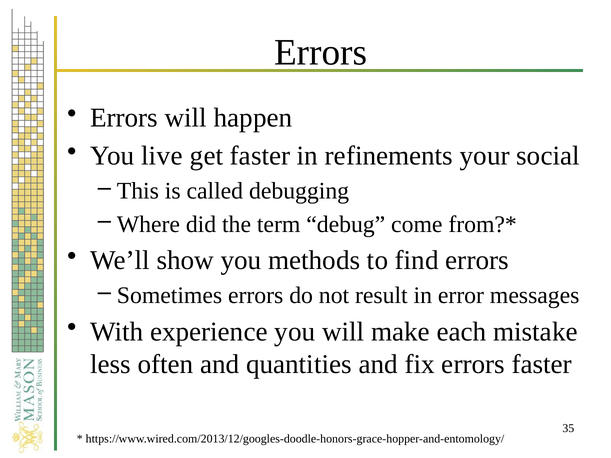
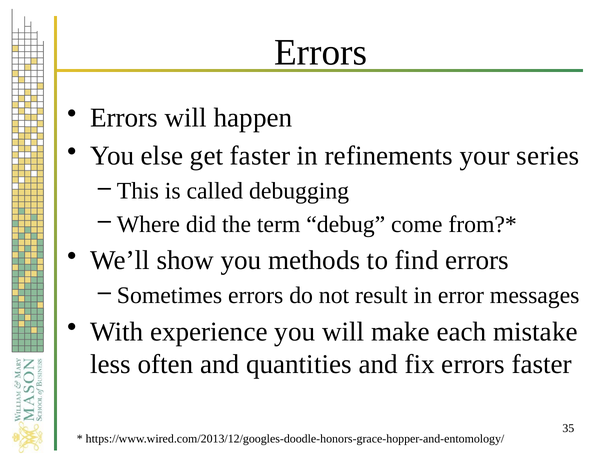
live: live -> else (162, 156)
social: social -> series (548, 156)
